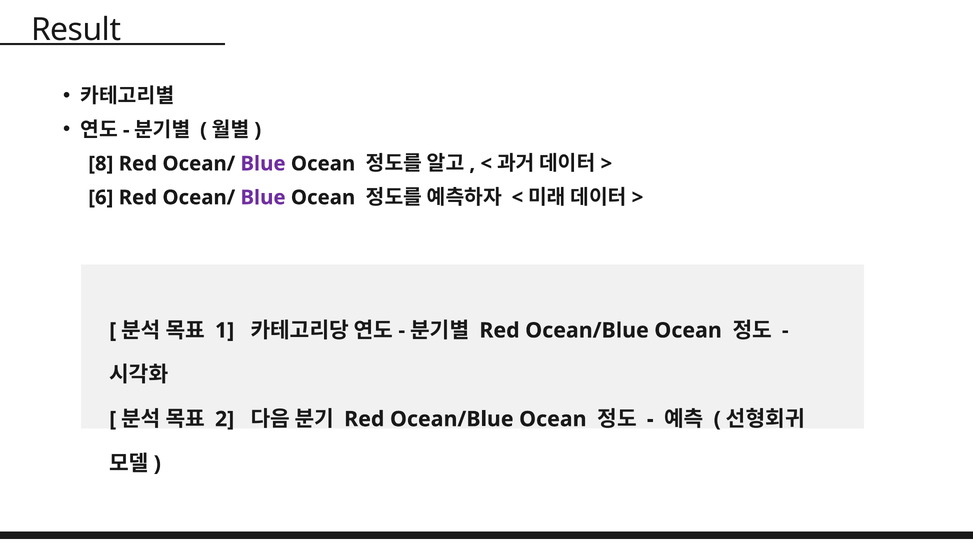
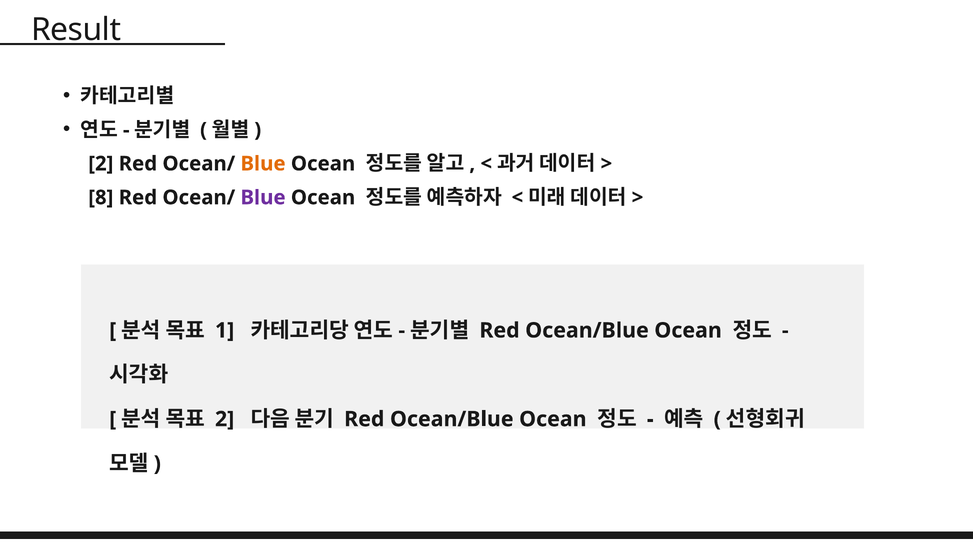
8: 8 -> 2 (101, 164)
Blue colour: purple -> orange (263, 164)
6: 6 -> 8 (101, 198)
